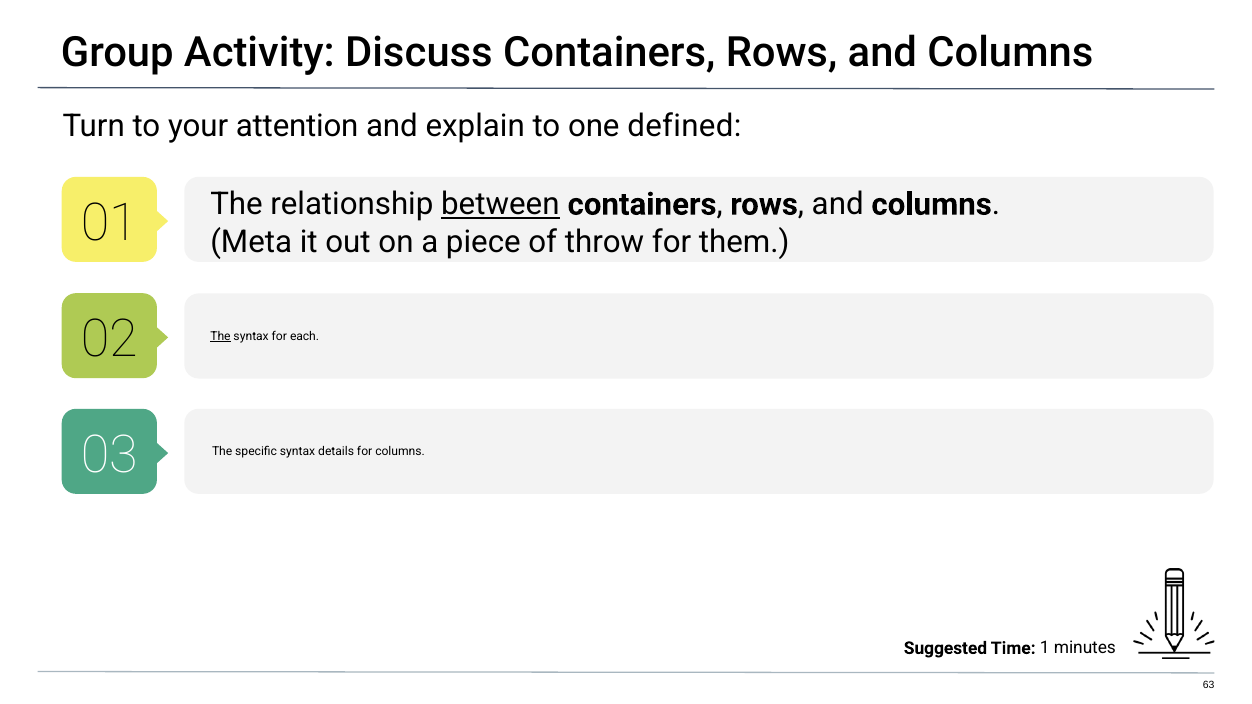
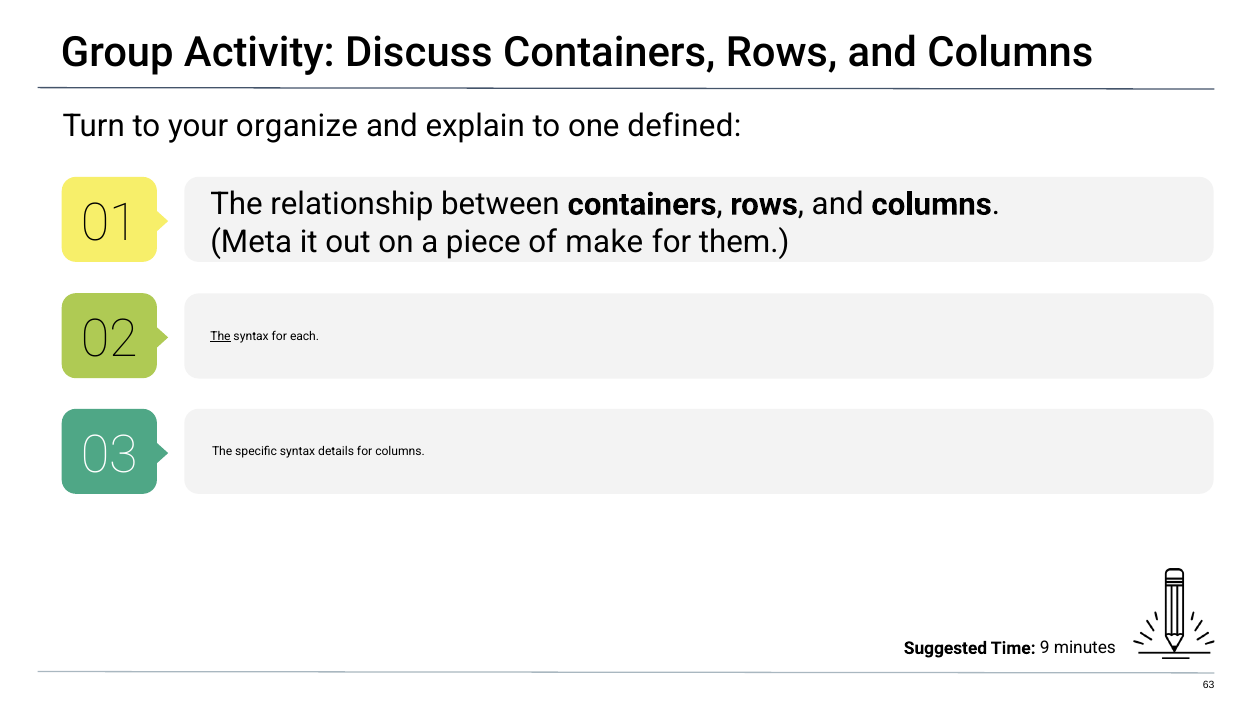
attention: attention -> organize (297, 126)
between underline: present -> none (500, 204)
throw: throw -> make (604, 242)
1: 1 -> 9 (1045, 648)
